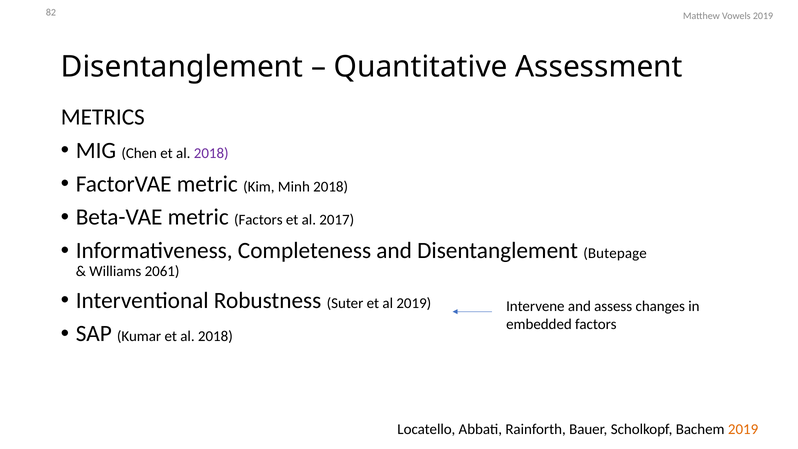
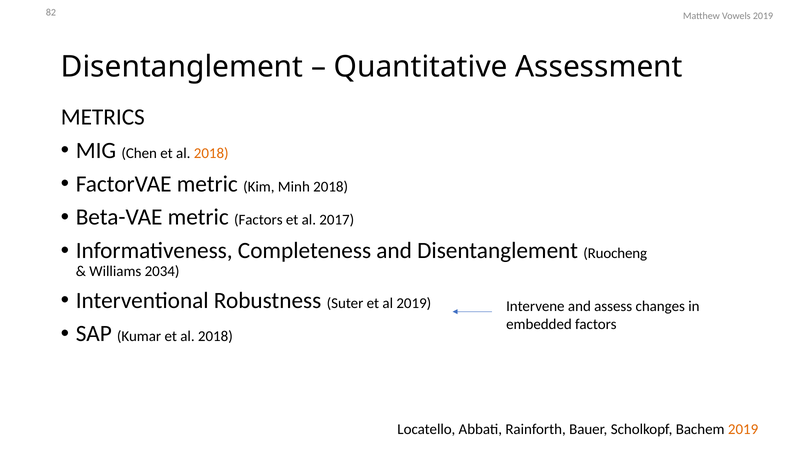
2018 colour: purple -> orange (211, 153)
Butepage: Butepage -> Ruocheng (615, 253)
2061: 2061 -> 2034 (162, 271)
